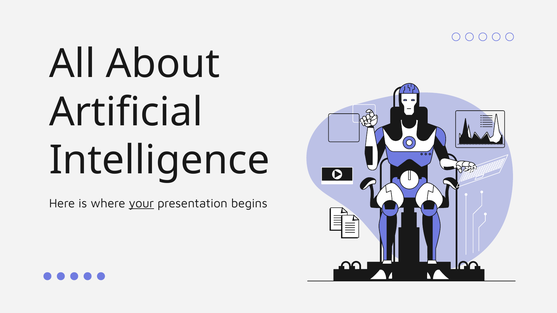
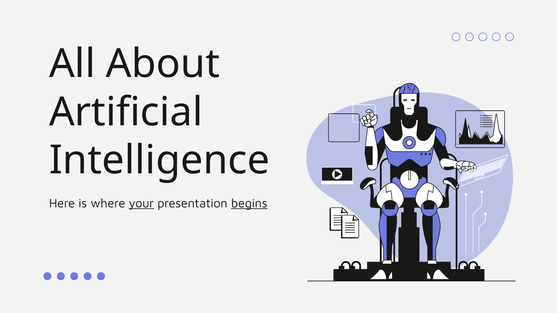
begins underline: none -> present (249, 204)
